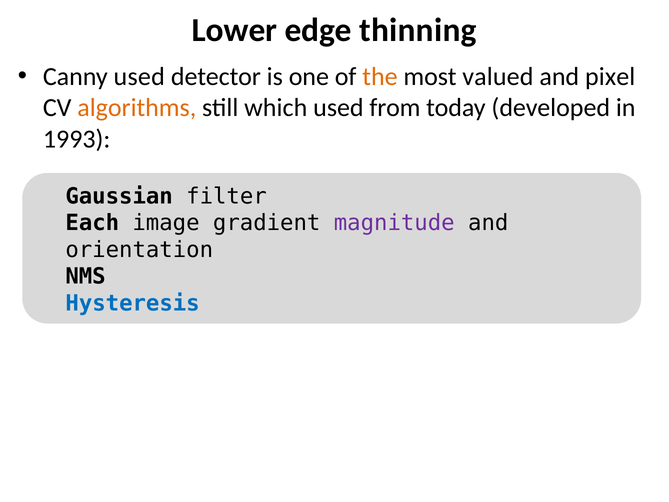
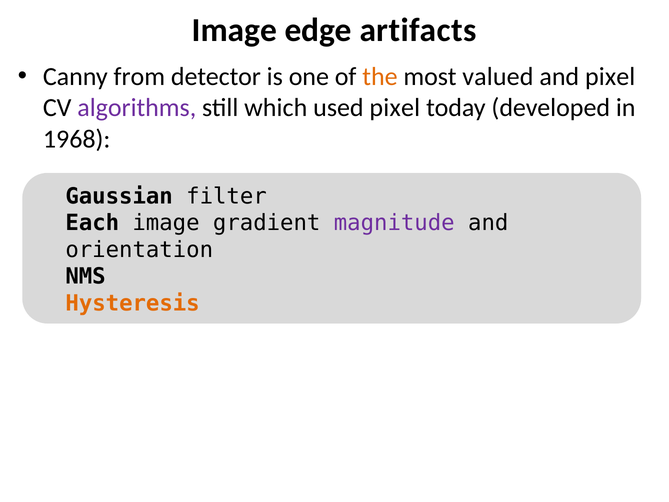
Lower: Lower -> Image (234, 30)
thinning: thinning -> artifacts (418, 30)
Canny used: used -> from (139, 77)
algorithms colour: orange -> purple (137, 108)
used from: from -> pixel (395, 108)
1993: 1993 -> 1968 (77, 139)
Hysteresis colour: blue -> orange (133, 303)
